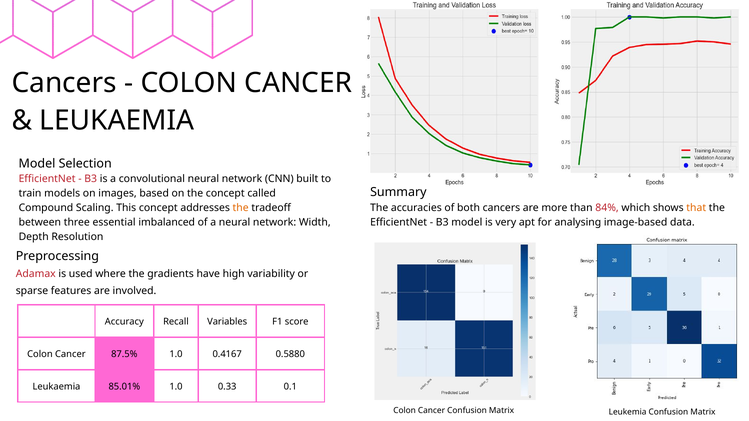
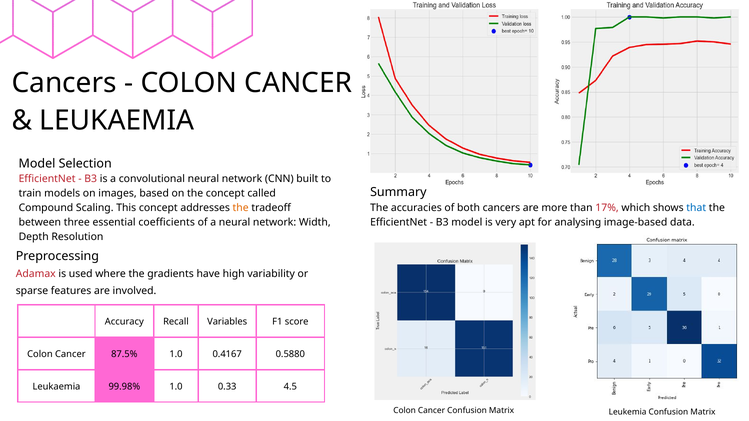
84%: 84% -> 17% (607, 208)
that colour: orange -> blue (696, 208)
imbalanced: imbalanced -> coefficients (167, 223)
85.01%: 85.01% -> 99.98% (124, 387)
0.1: 0.1 -> 4.5 (290, 387)
